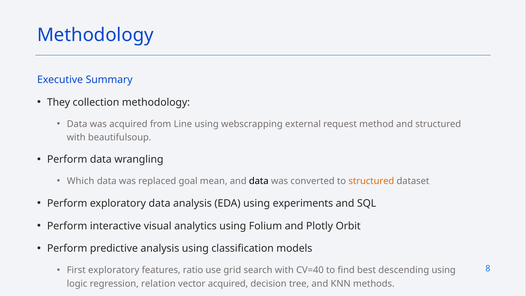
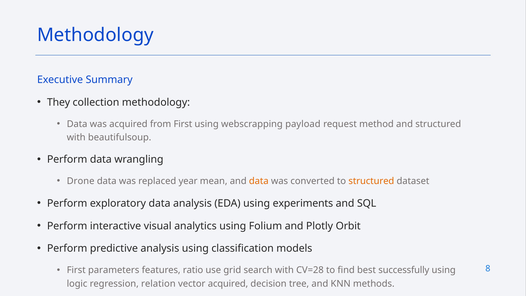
from Line: Line -> First (183, 124)
external: external -> payload (303, 124)
Which: Which -> Drone (81, 181)
goal: goal -> year (188, 181)
data colour: black -> orange (259, 181)
First exploratory: exploratory -> parameters (114, 270)
CV=40: CV=40 -> CV=28 (310, 270)
descending: descending -> successfully (404, 270)
